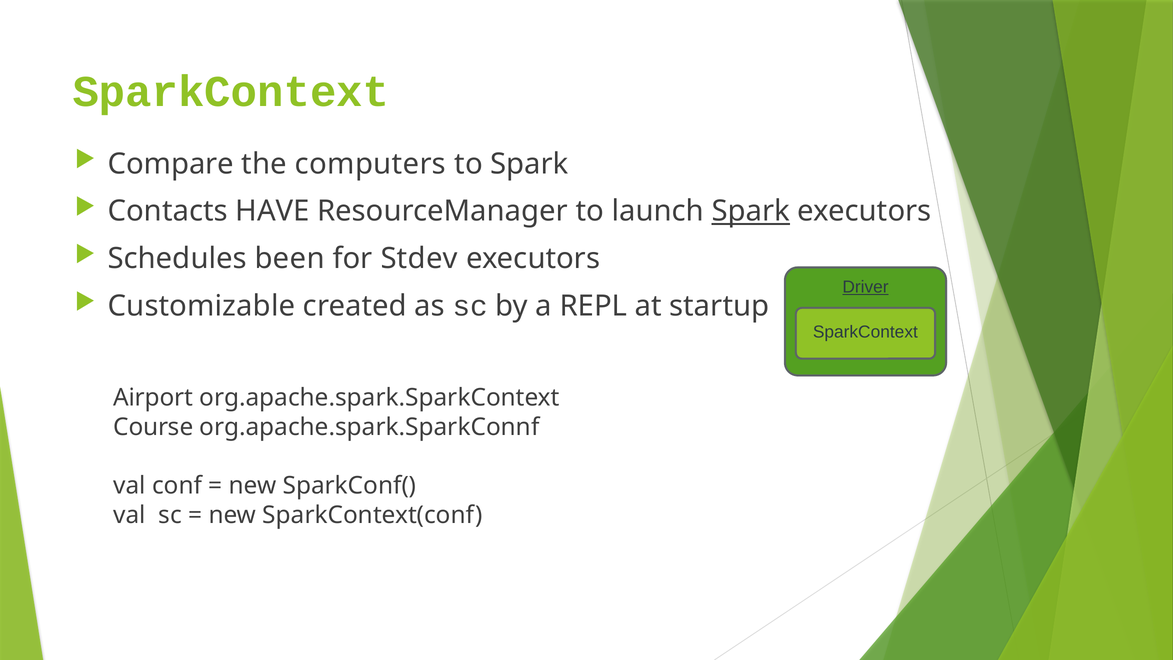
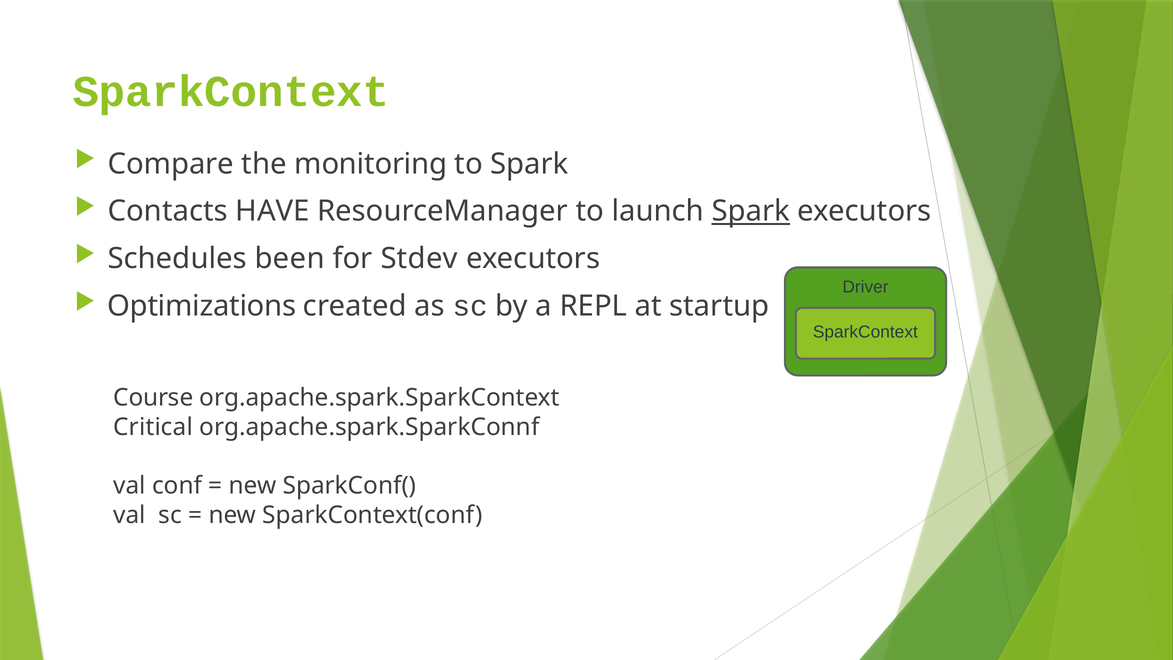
computers: computers -> monitoring (371, 164)
Driver underline: present -> none (865, 287)
Customizable: Customizable -> Optimizations (202, 306)
Airport: Airport -> Course (153, 398)
Course: Course -> Critical (153, 427)
